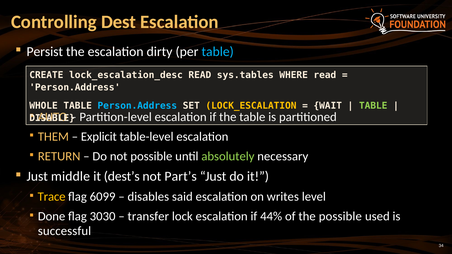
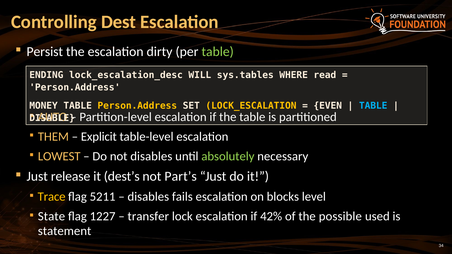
table colour: light blue -> light green (218, 52)
CREATE: CREATE -> ENDING (46, 75)
lock_escalation_desc READ: READ -> WILL (200, 75)
WHOLE: WHOLE -> MONEY (44, 106)
Person.Address colour: light blue -> yellow (137, 106)
WAIT: WAIT -> EVEN (328, 106)
TABLE colour: light green -> light blue (373, 106)
RETURN: RETURN -> LOWEST (59, 156)
not possible: possible -> disables (151, 156)
middle: middle -> release (71, 177)
6099: 6099 -> 5211 (103, 197)
said: said -> fails (182, 197)
writes: writes -> blocks (283, 197)
Done: Done -> State (51, 217)
3030: 3030 -> 1227 (103, 217)
44%: 44% -> 42% (271, 217)
successful: successful -> statement (65, 231)
